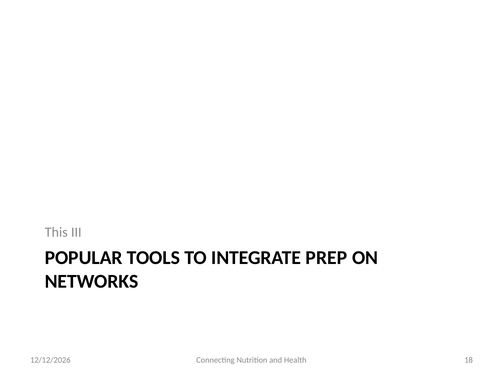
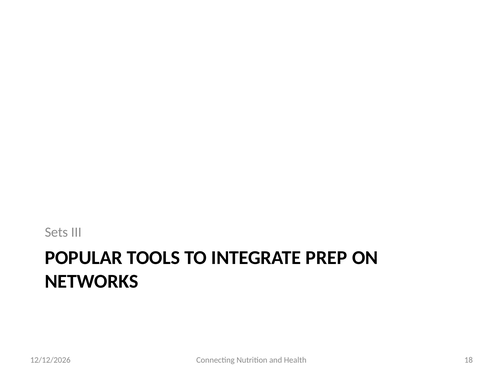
This: This -> Sets (56, 232)
